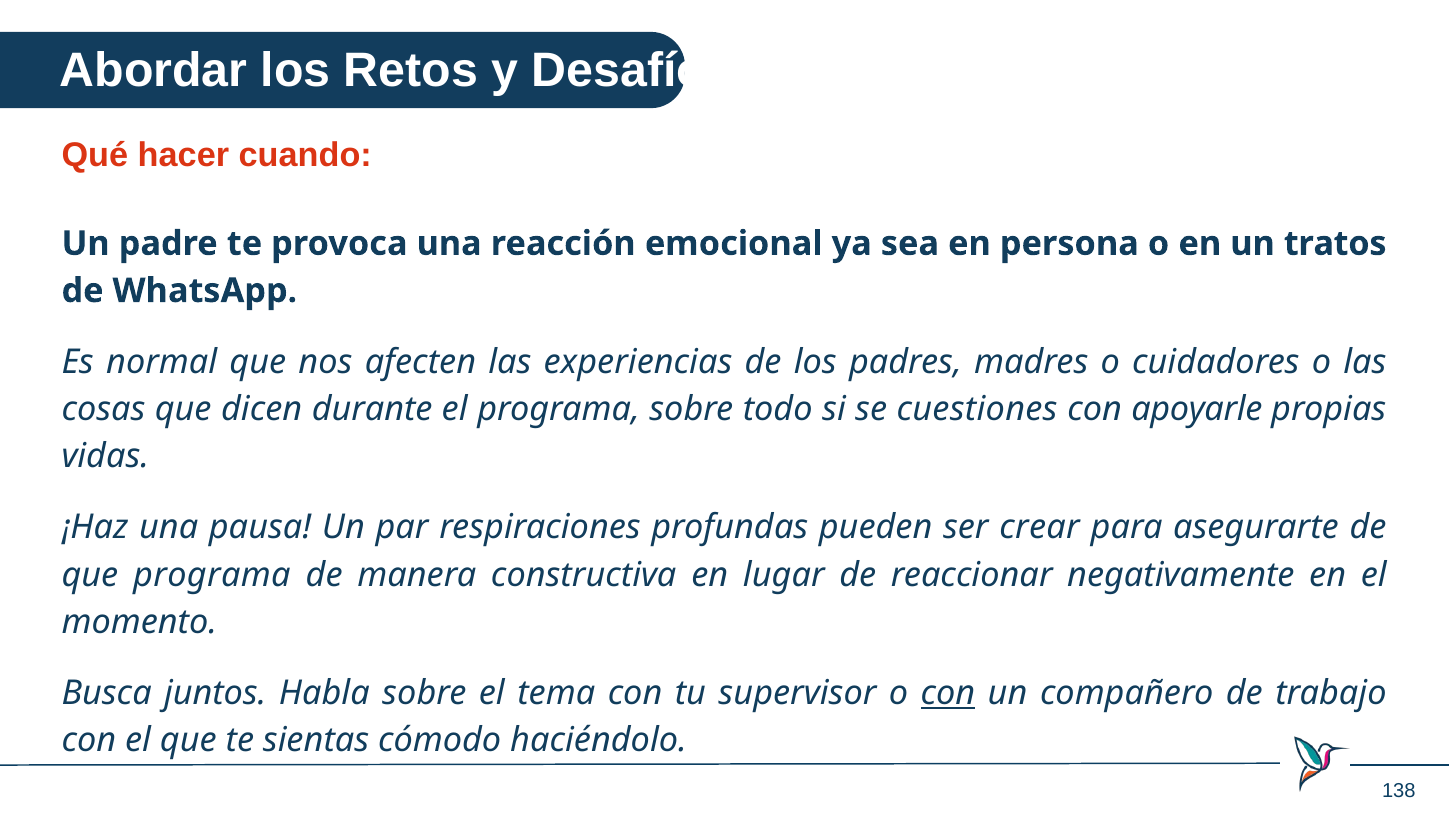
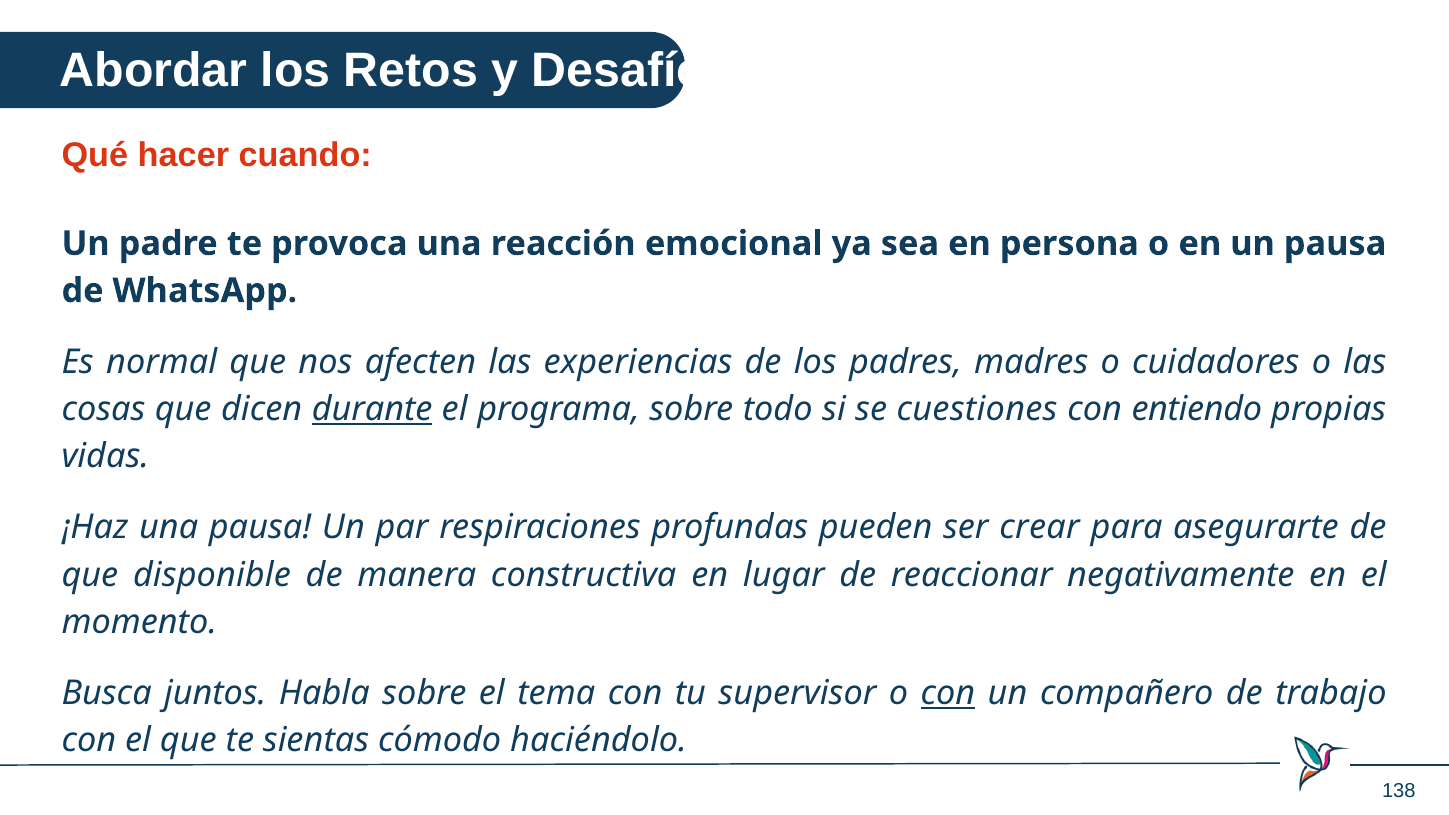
un tratos: tratos -> pausa (1335, 244)
durante underline: none -> present (372, 409)
apoyarle: apoyarle -> entiendo (1197, 409)
que programa: programa -> disponible (212, 575)
